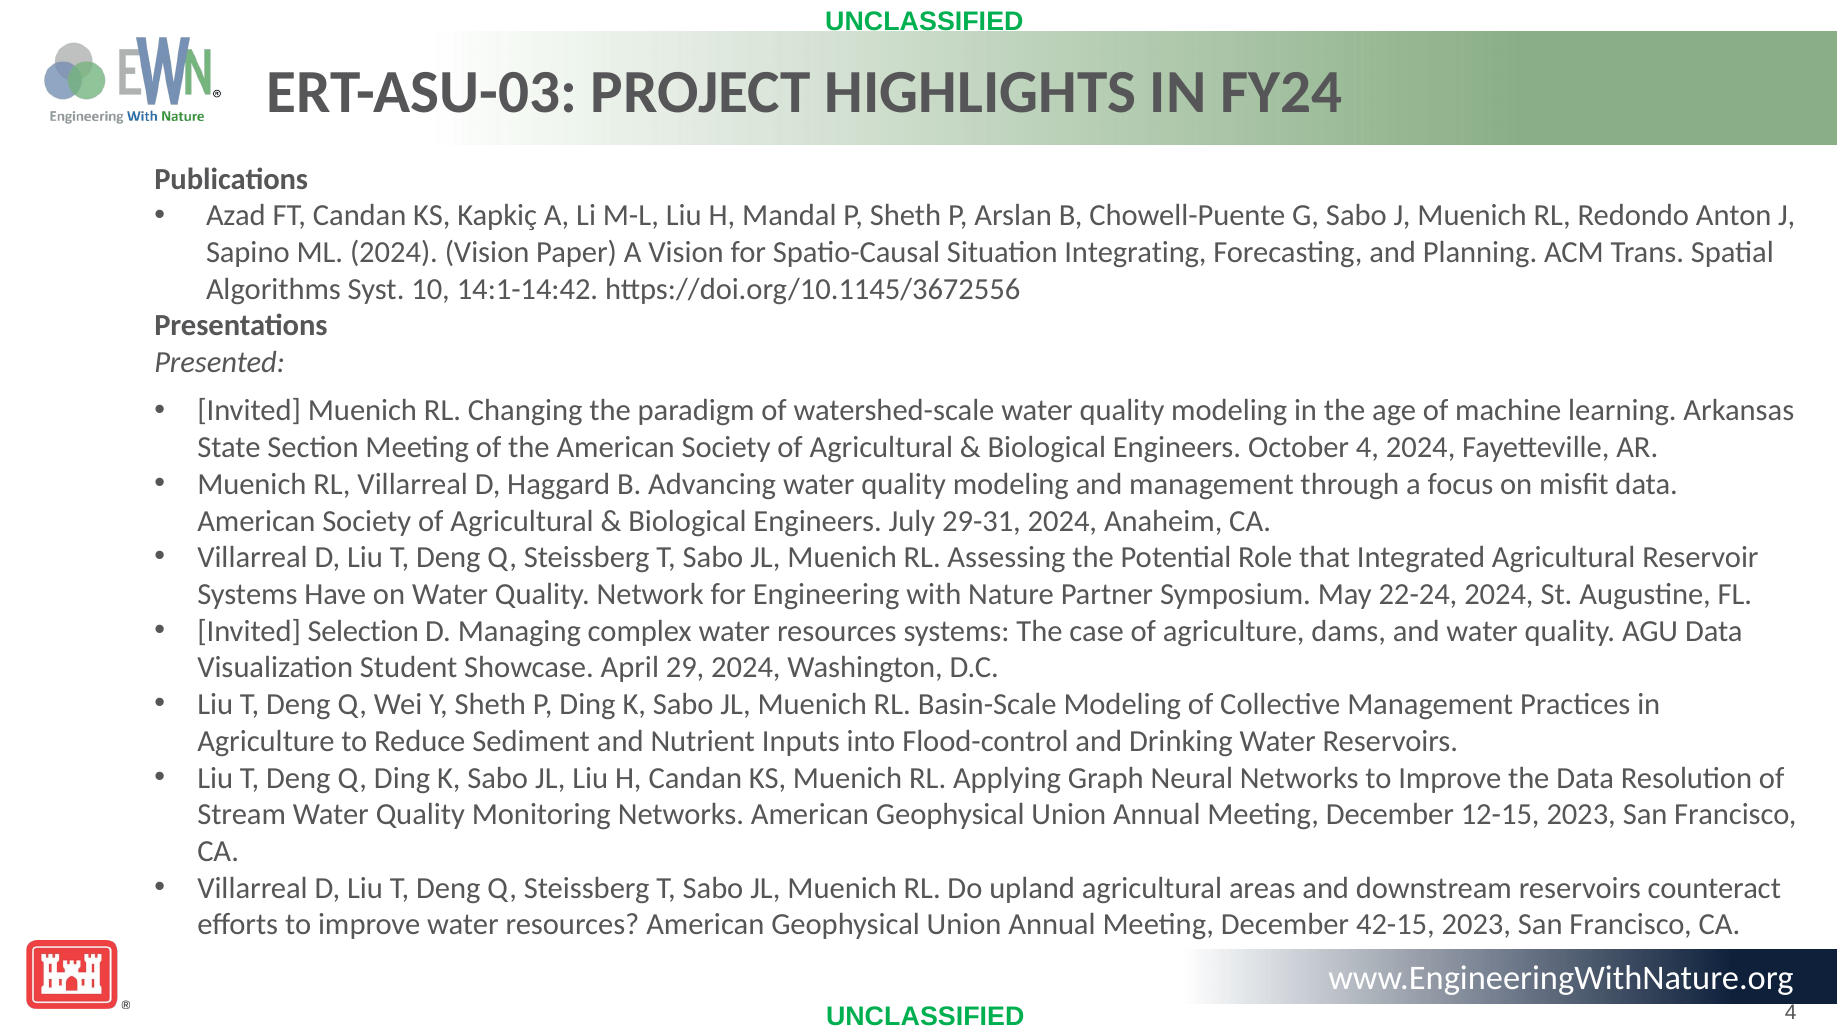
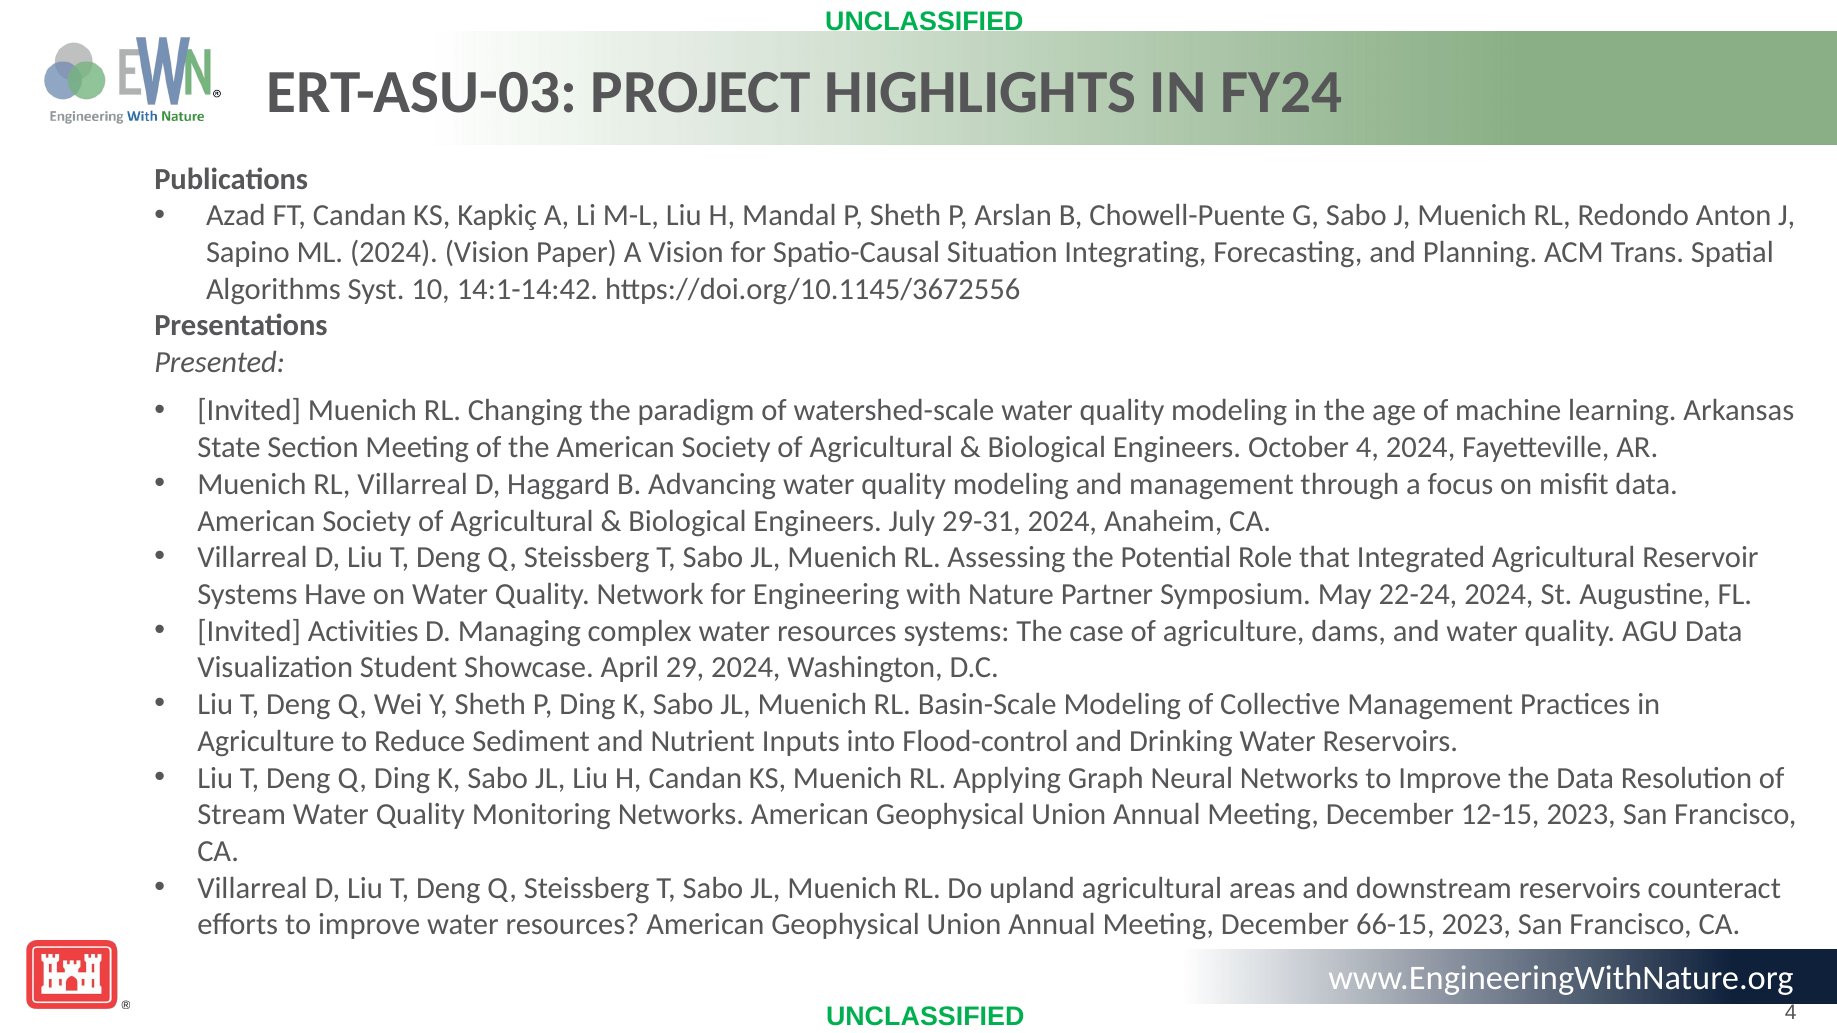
Selection: Selection -> Activities (363, 631)
42-15: 42-15 -> 66-15 (1395, 925)
